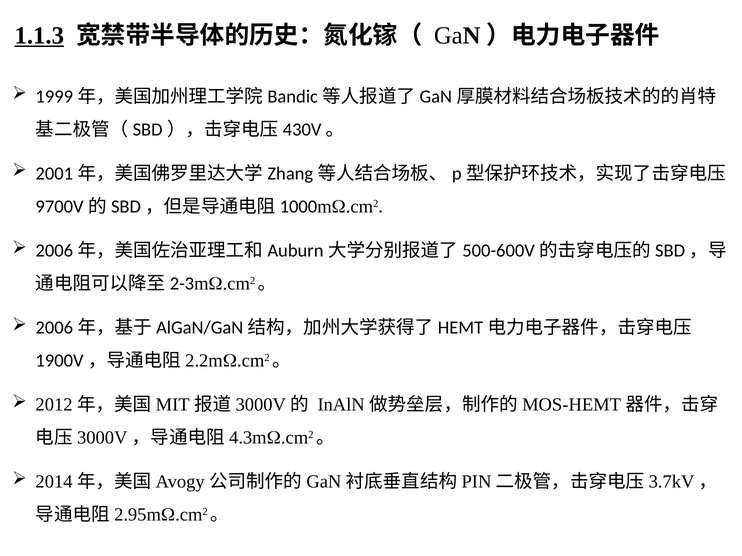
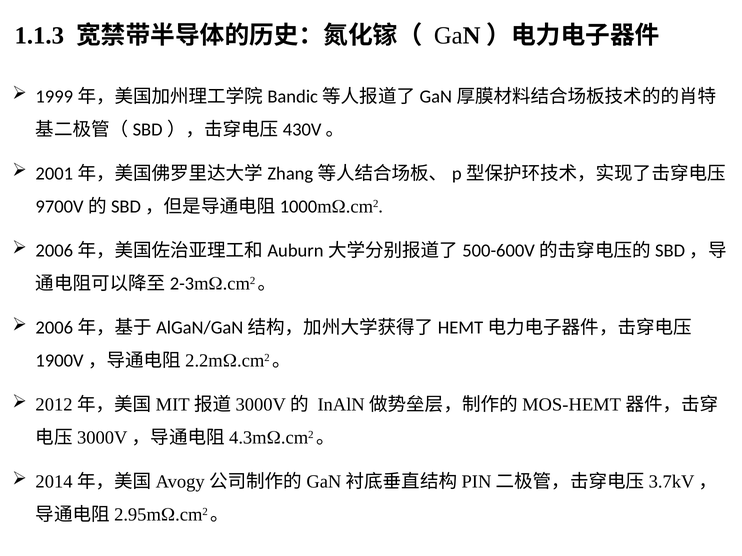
1.1.3 underline: present -> none (39, 36)
